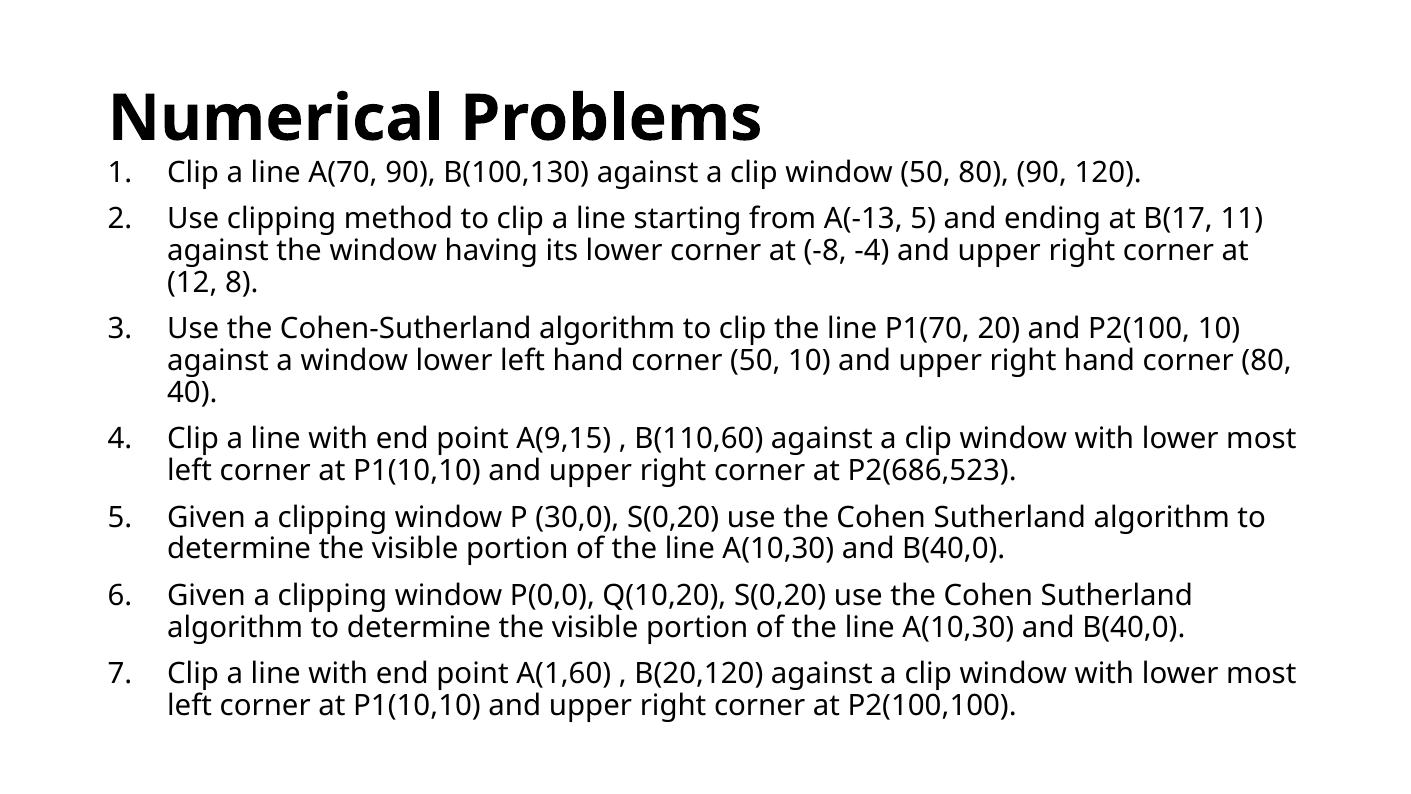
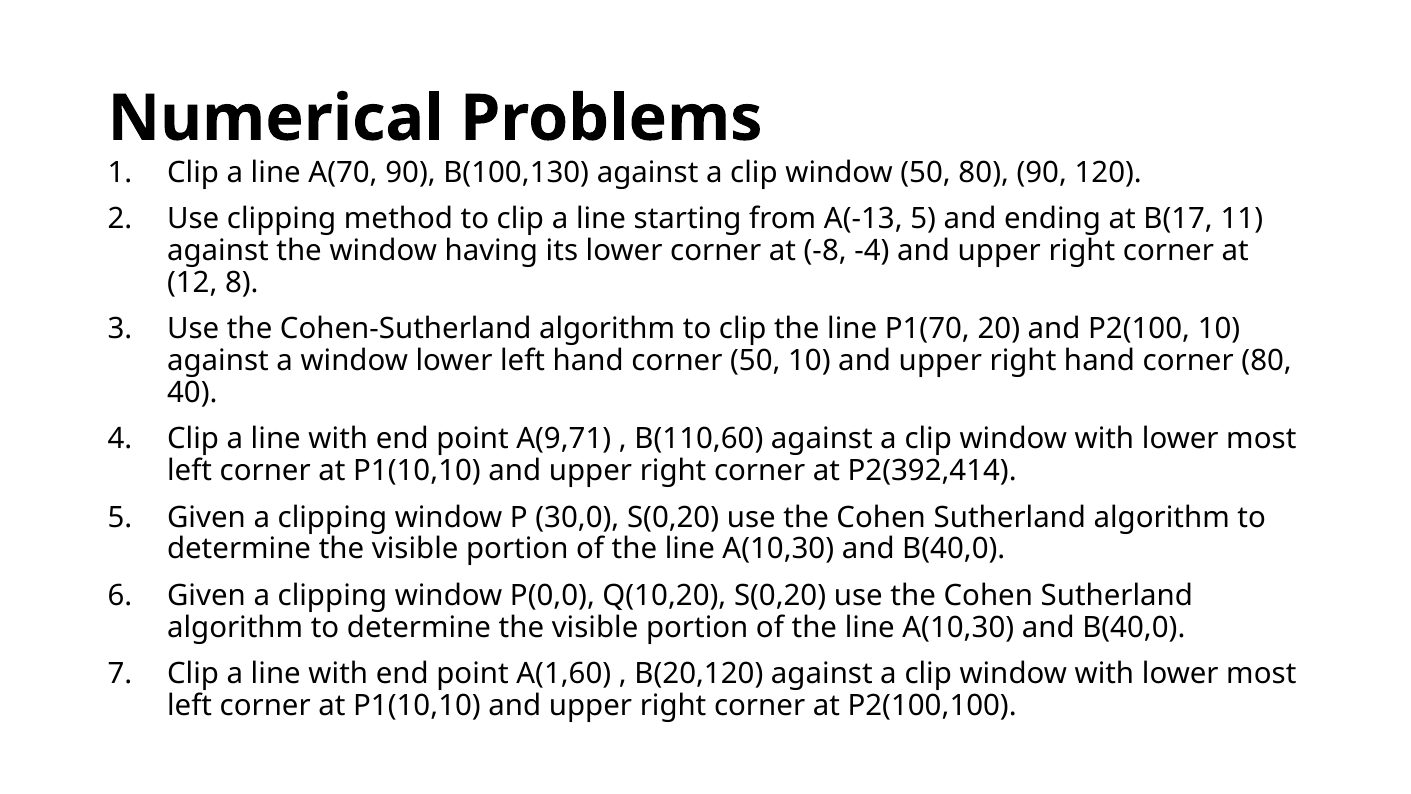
A(9,15: A(9,15 -> A(9,71 (564, 439)
P2(686,523: P2(686,523 -> P2(392,414 (932, 471)
